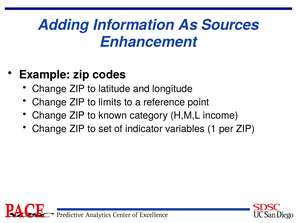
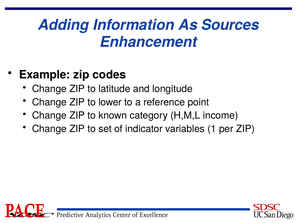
limits: limits -> lower (110, 102)
